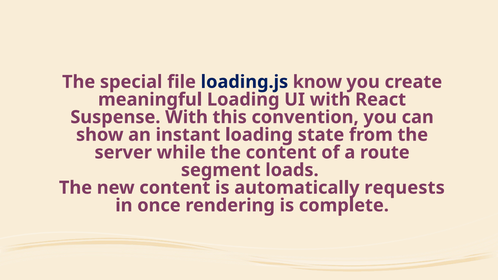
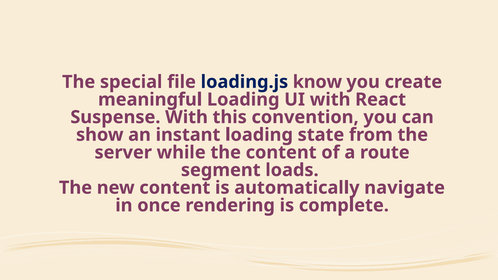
requests: requests -> navigate (405, 188)
